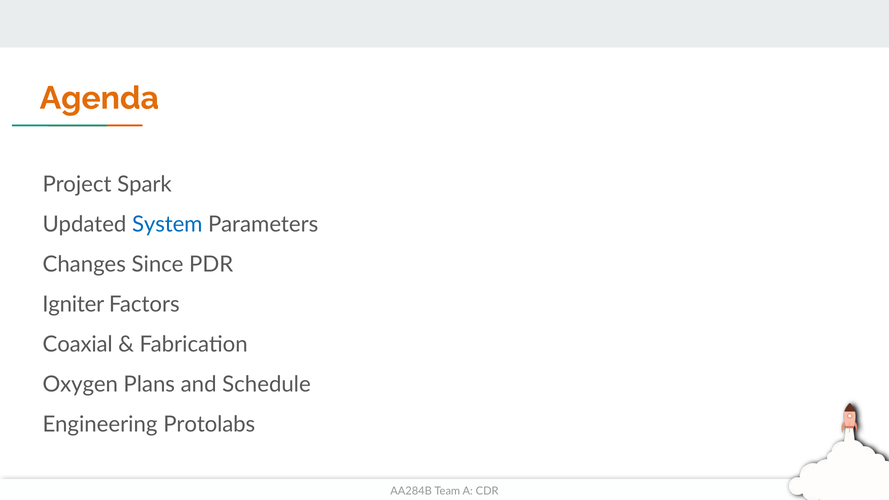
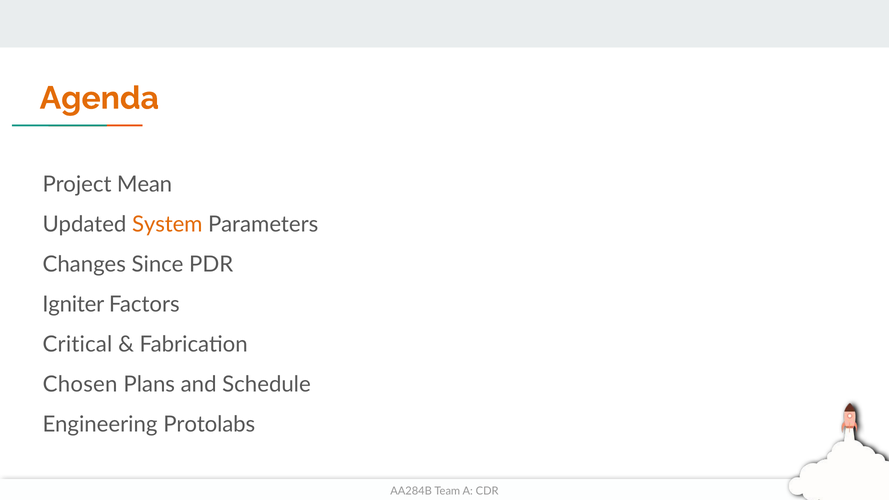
Spark: Spark -> Mean (145, 185)
System colour: blue -> orange (167, 225)
Coaxial: Coaxial -> Critical (77, 345)
Oxygen: Oxygen -> Chosen (80, 385)
